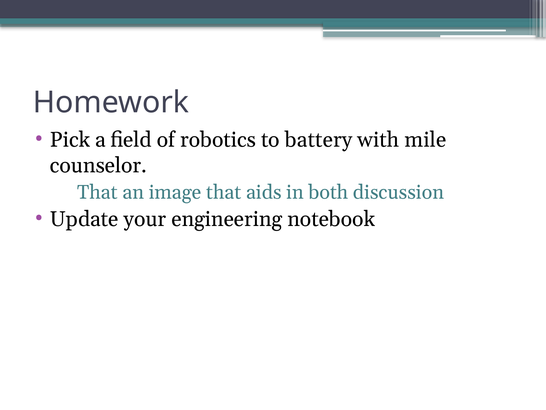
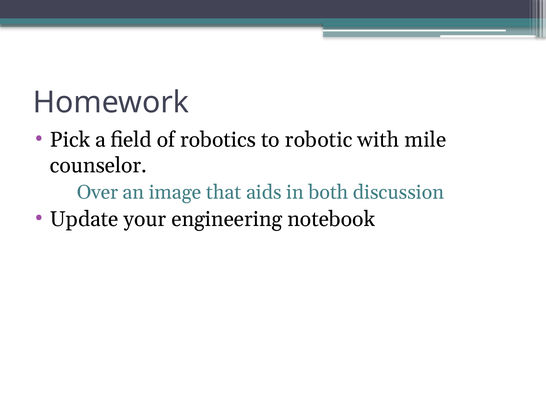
battery: battery -> robotic (319, 140)
That: That -> Over (98, 192)
